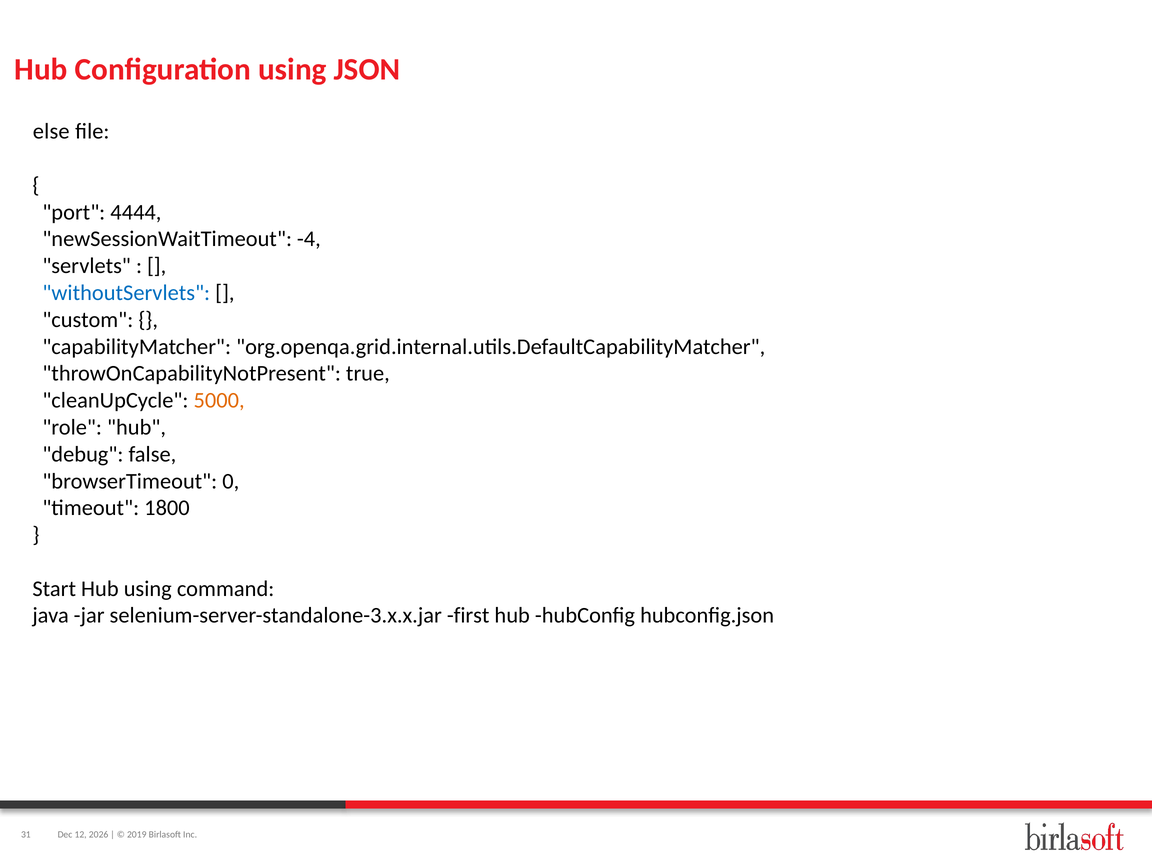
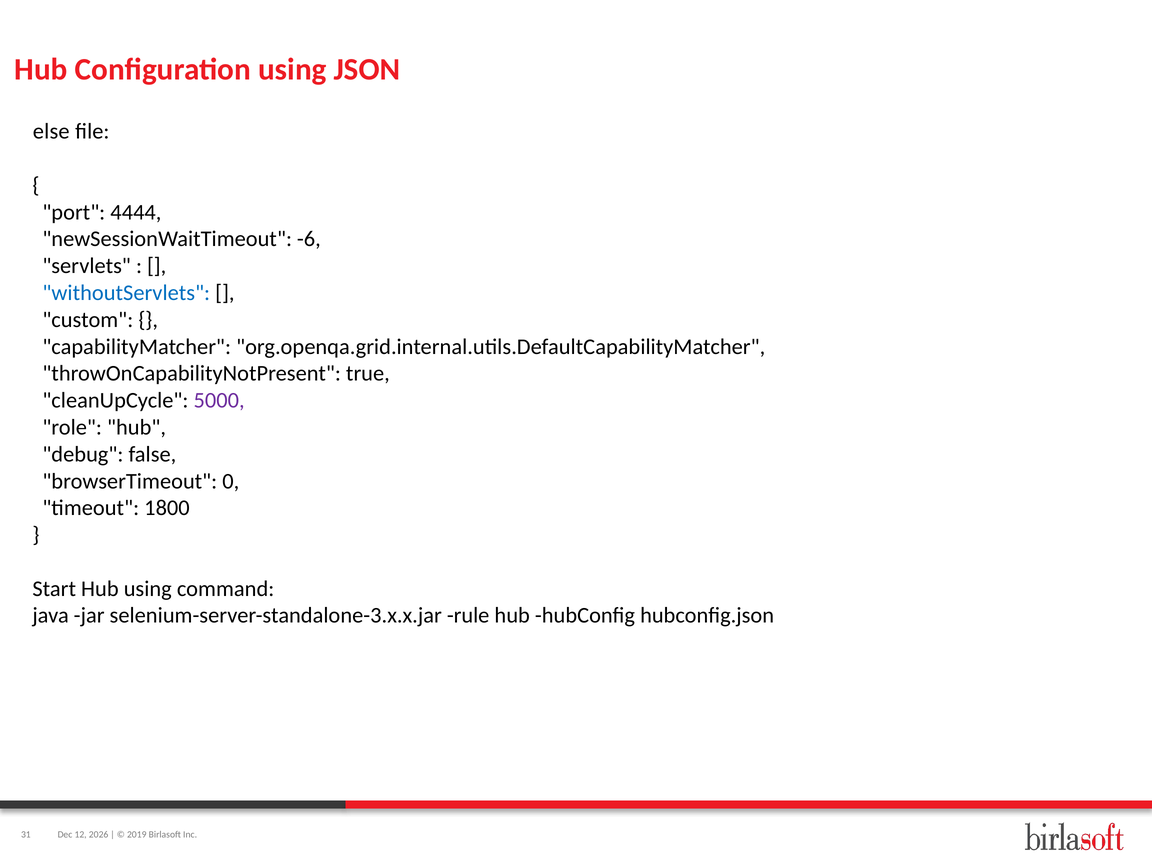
-4: -4 -> -6 (309, 239)
5000 colour: orange -> purple (219, 400)
first: first -> rule (468, 616)
